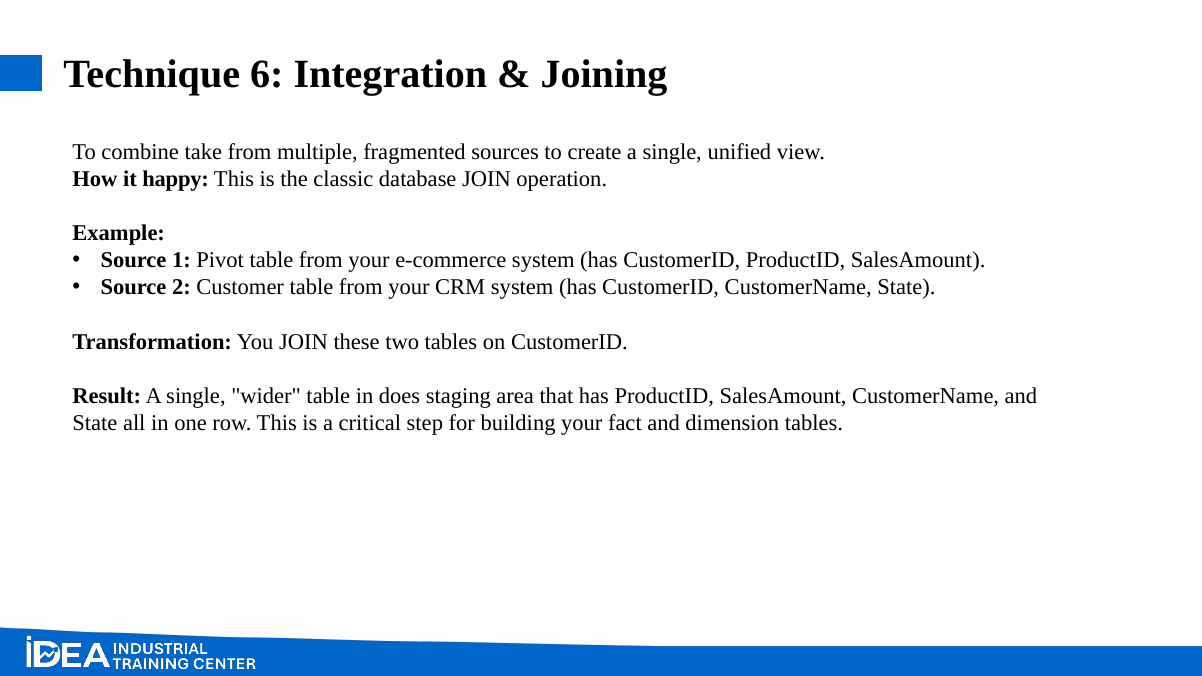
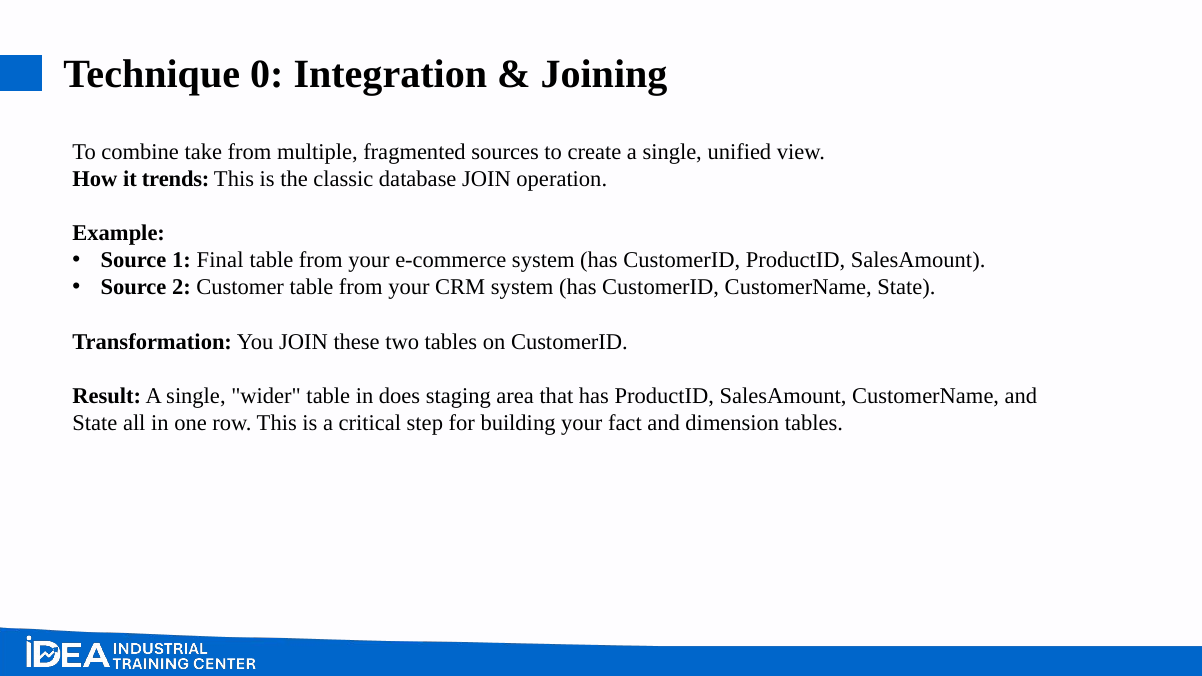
6: 6 -> 0 (267, 74)
happy: happy -> trends (176, 179)
Pivot: Pivot -> Final (220, 261)
